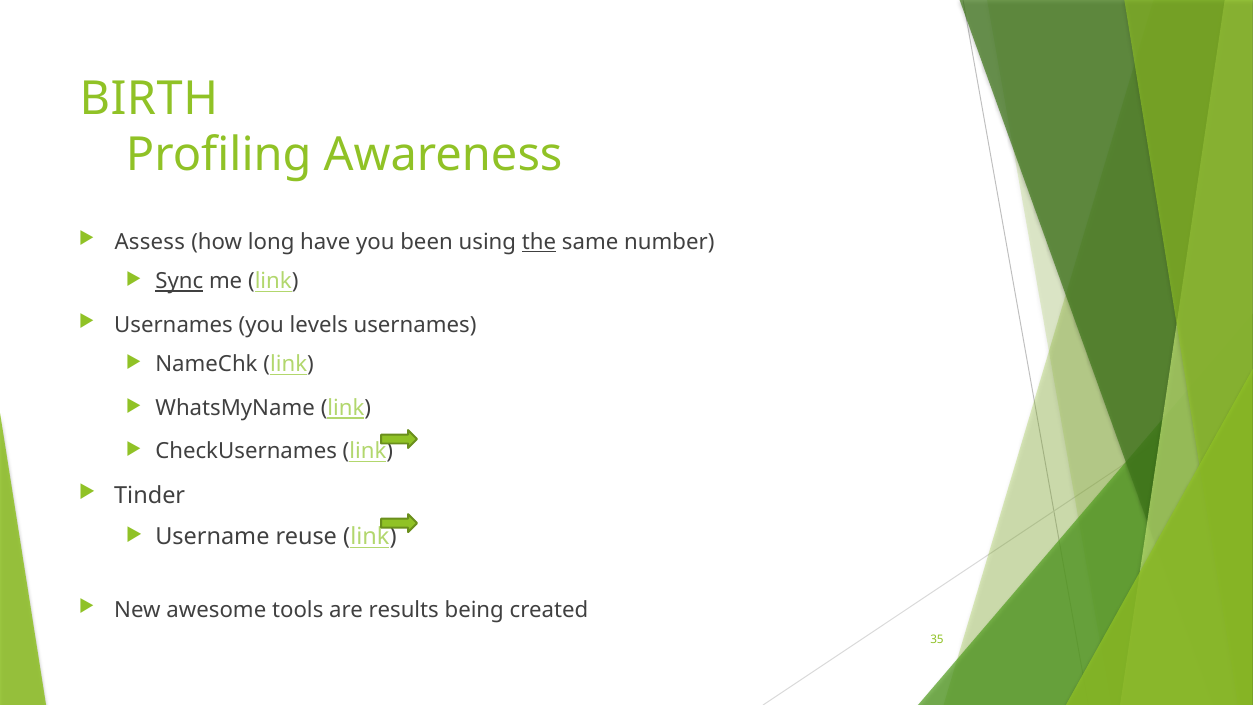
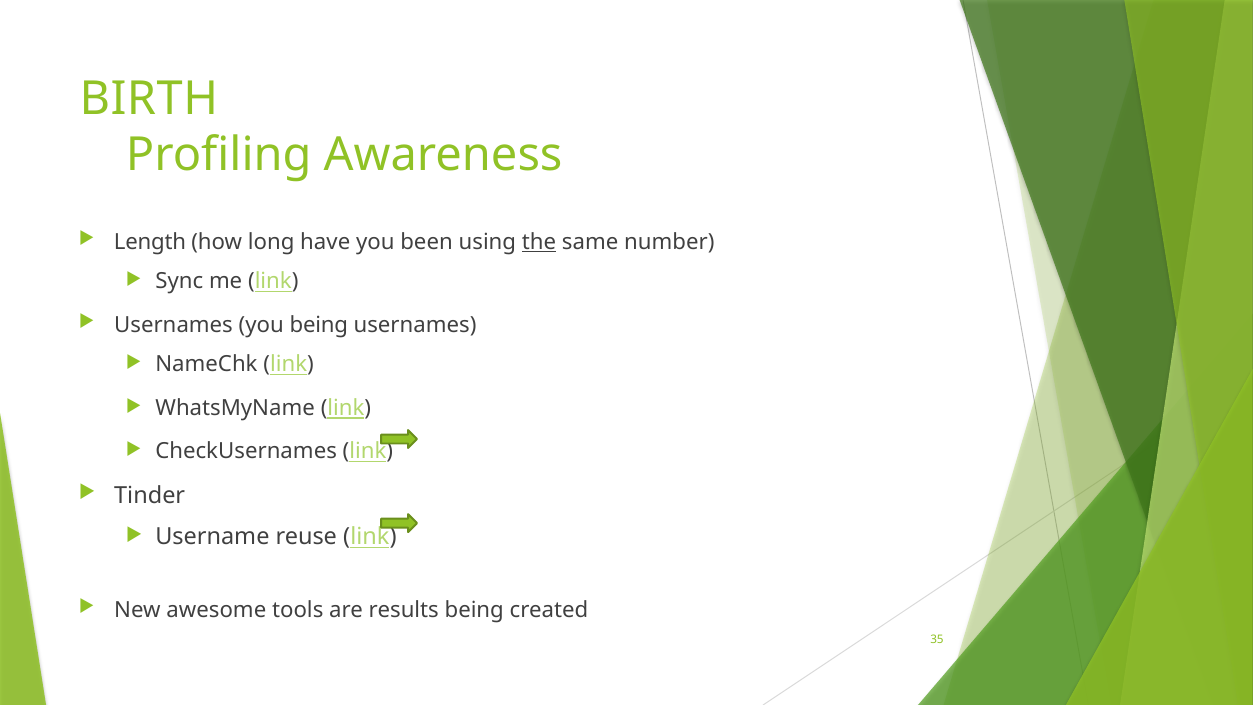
Assess: Assess -> Length (150, 242)
Sync underline: present -> none (179, 281)
you levels: levels -> being (319, 325)
